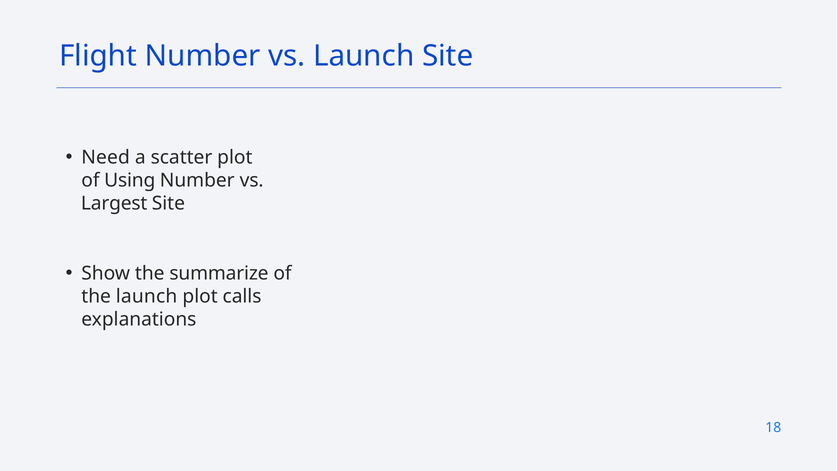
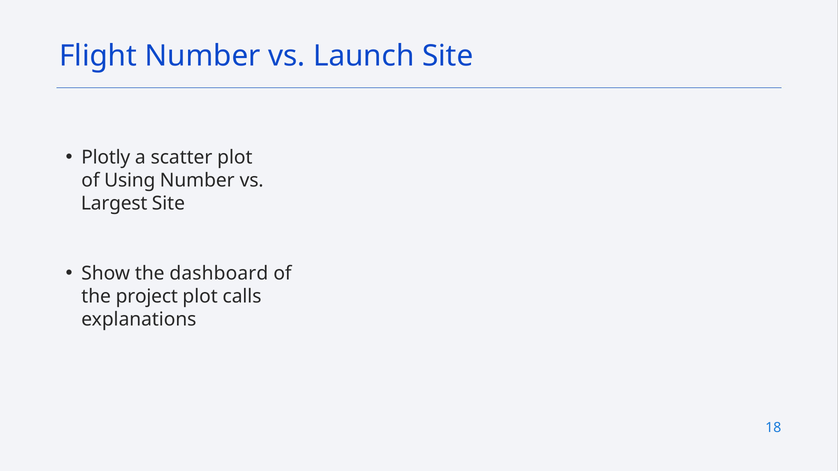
Need: Need -> Plotly (106, 157)
summarize: summarize -> dashboard (219, 274)
the launch: launch -> project (147, 297)
